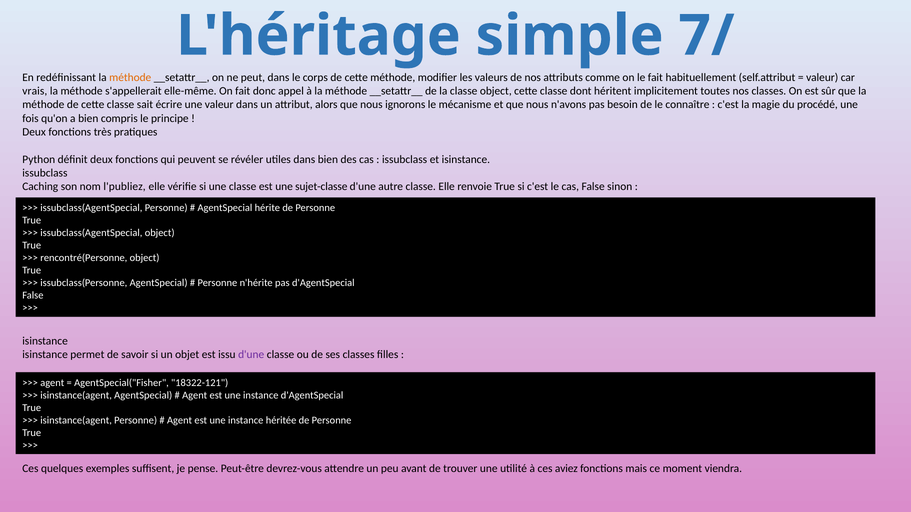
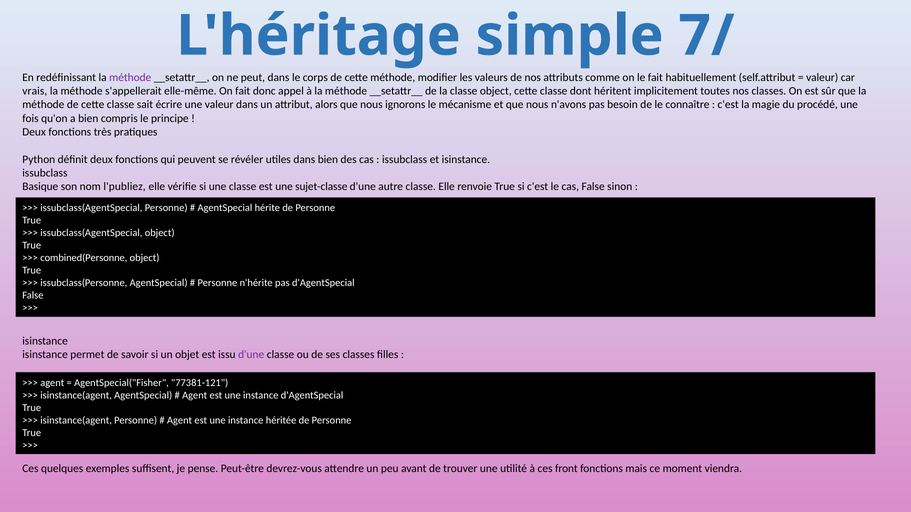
méthode colour: orange -> purple (130, 77)
Caching: Caching -> Basique (40, 187)
rencontré(Personne: rencontré(Personne -> combined(Personne (84, 258)
18322-121: 18322-121 -> 77381-121 (200, 383)
aviez: aviez -> front (566, 469)
